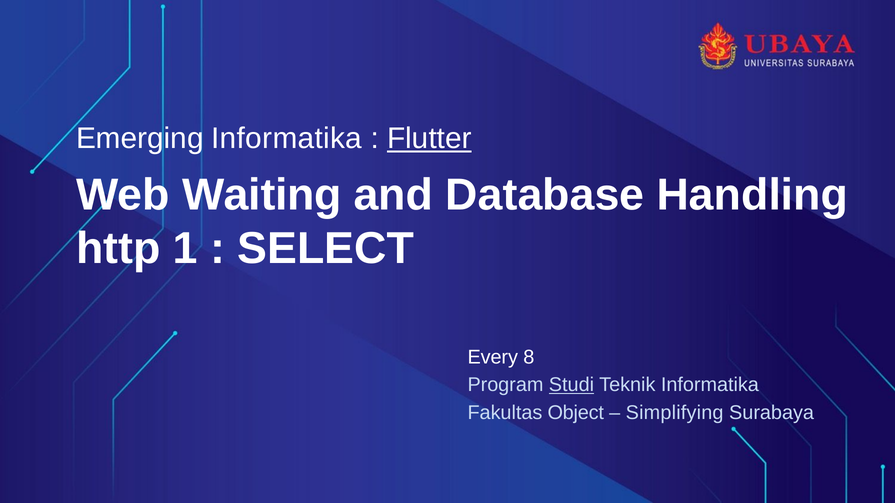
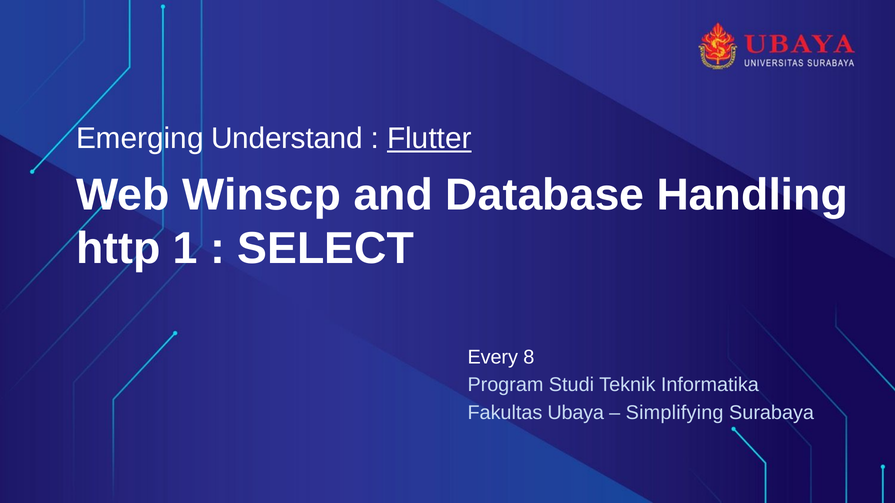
Emerging Informatika: Informatika -> Understand (287, 139)
Waiting: Waiting -> Winscp (262, 195)
Studi underline: present -> none (571, 385)
Object: Object -> Ubaya (576, 413)
